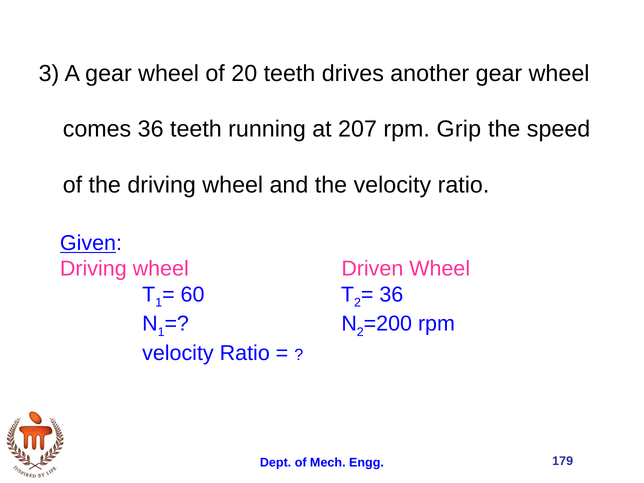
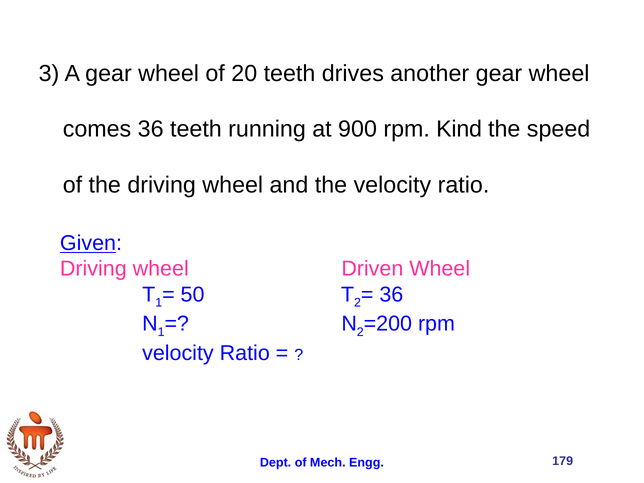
207: 207 -> 900 (358, 129)
Grip: Grip -> Kind (459, 129)
60: 60 -> 50 (193, 294)
